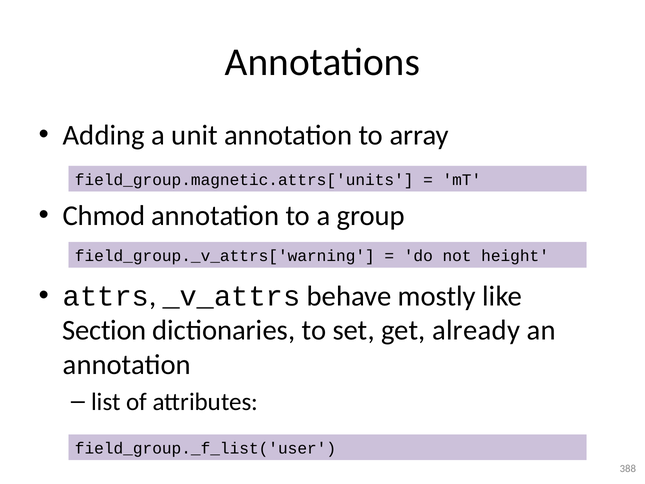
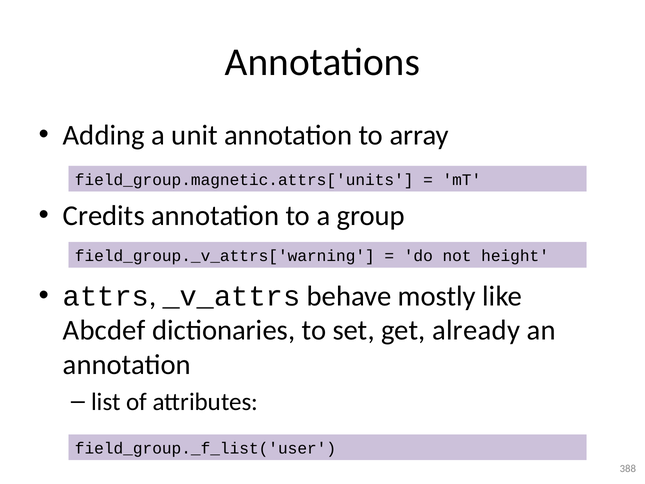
Chmod: Chmod -> Credits (104, 216)
Section: Section -> Abcdef (104, 330)
